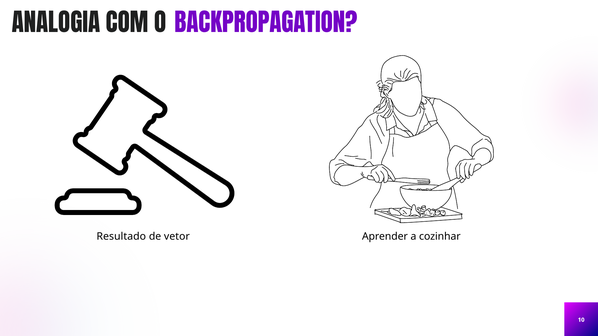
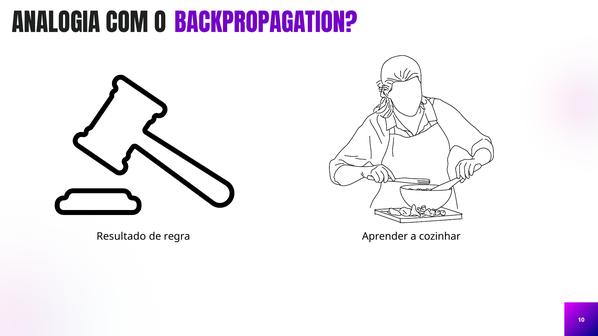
vetor: vetor -> regra (177, 237)
